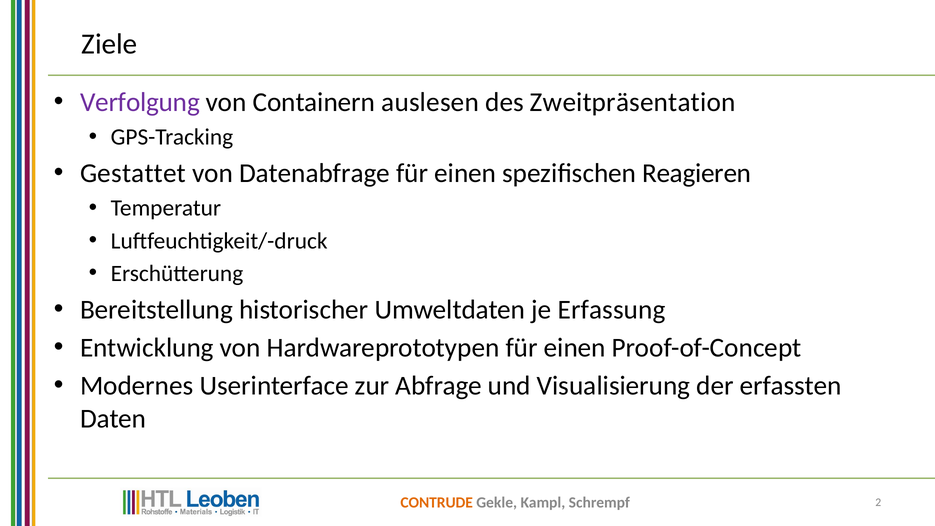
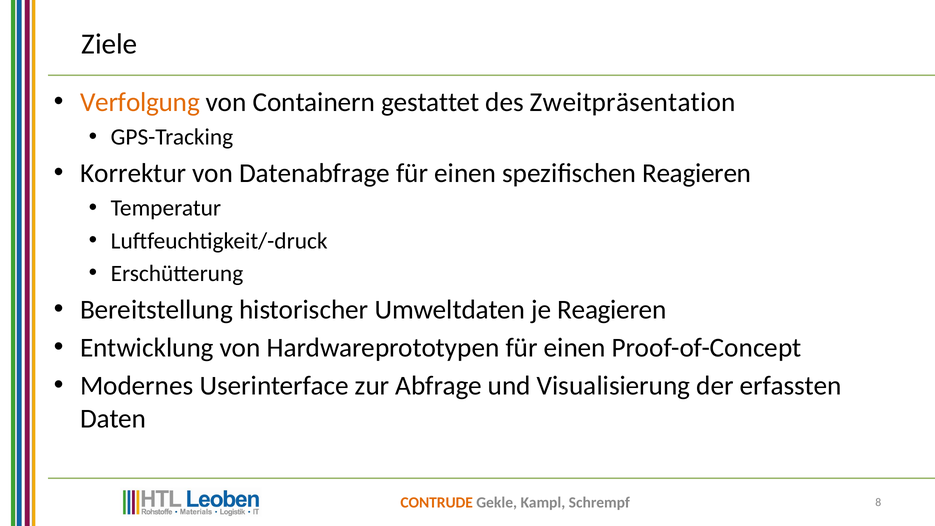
Verfolgung colour: purple -> orange (140, 102)
auslesen: auslesen -> gestattet (430, 102)
Gestattet: Gestattet -> Korrektur (133, 173)
je Erfassung: Erfassung -> Reagieren (612, 310)
2: 2 -> 8 (878, 502)
